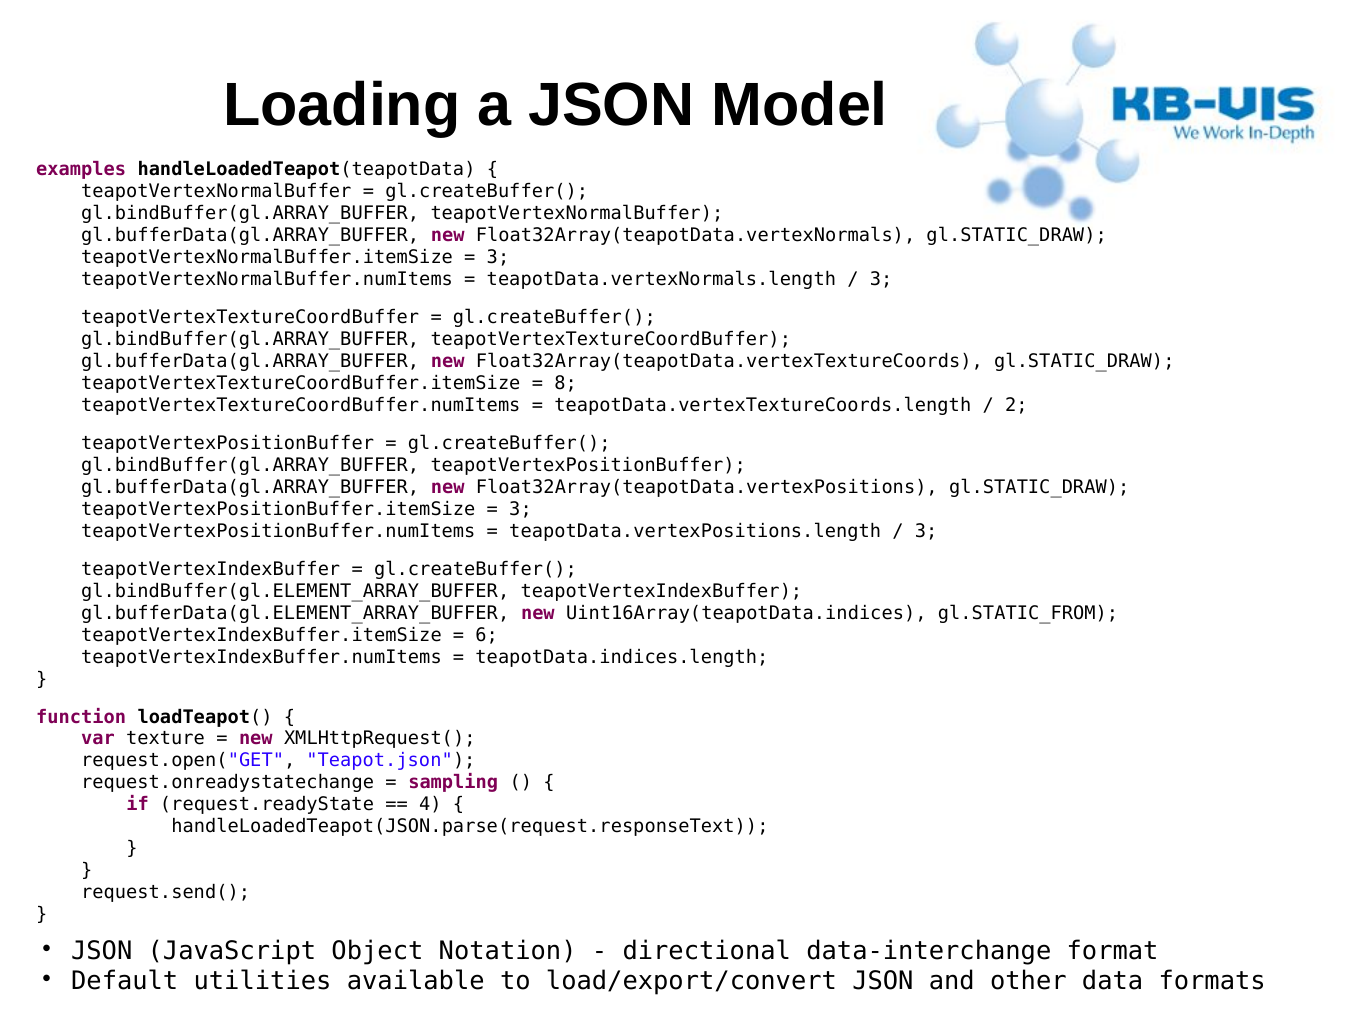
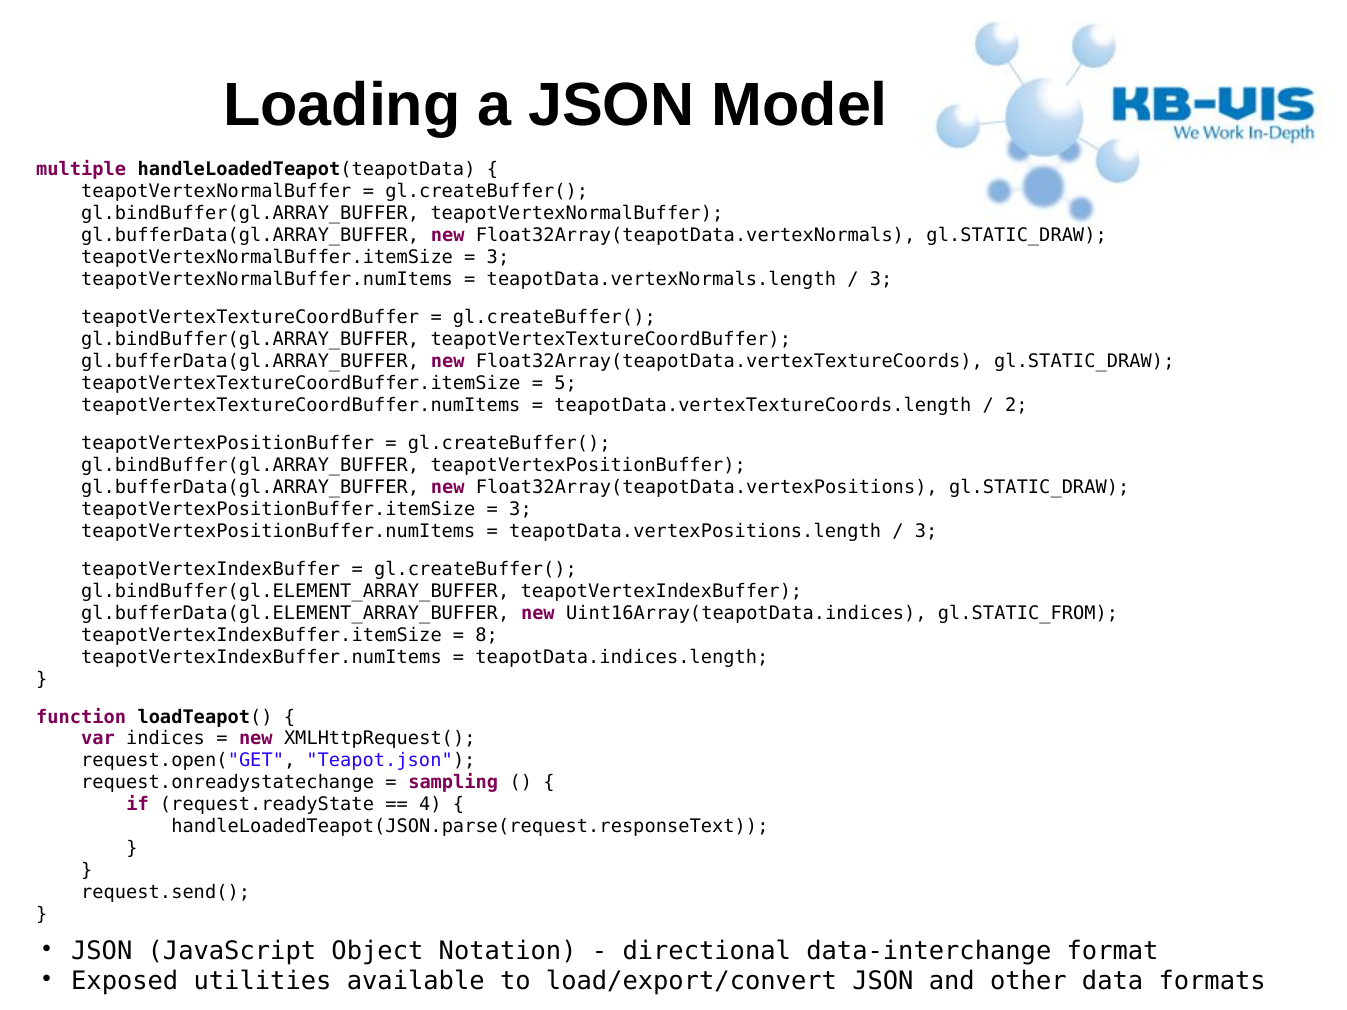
examples: examples -> multiple (81, 170)
8: 8 -> 5 (566, 383)
6: 6 -> 8 (487, 635)
texture: texture -> indices (166, 739)
Default: Default -> Exposed (125, 981)
